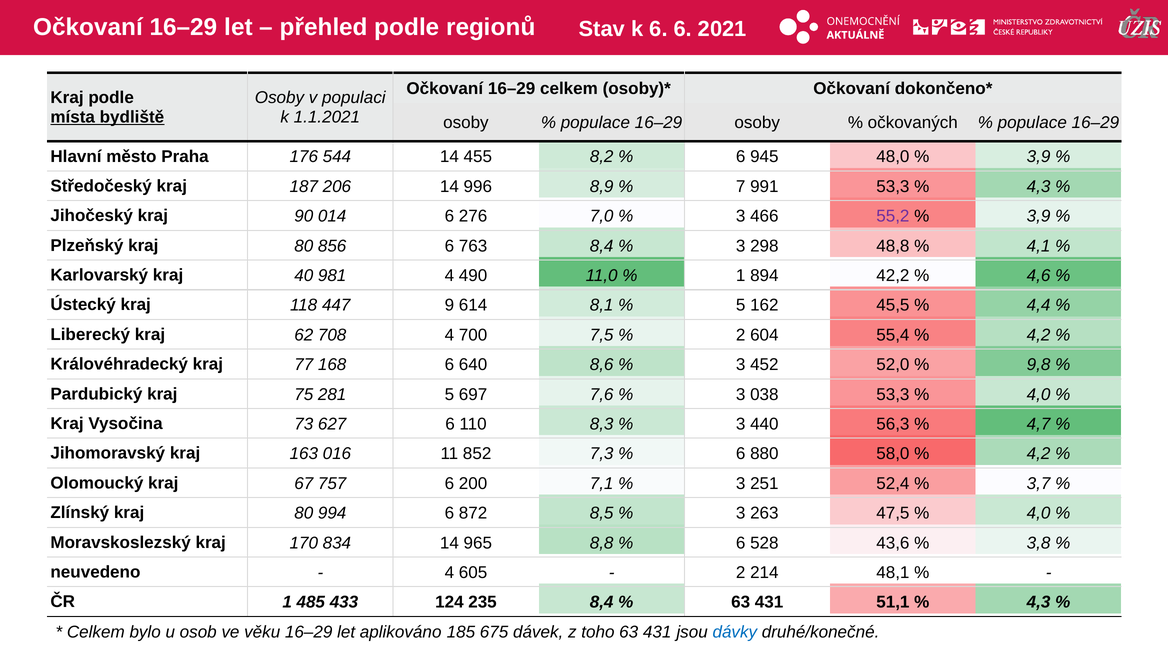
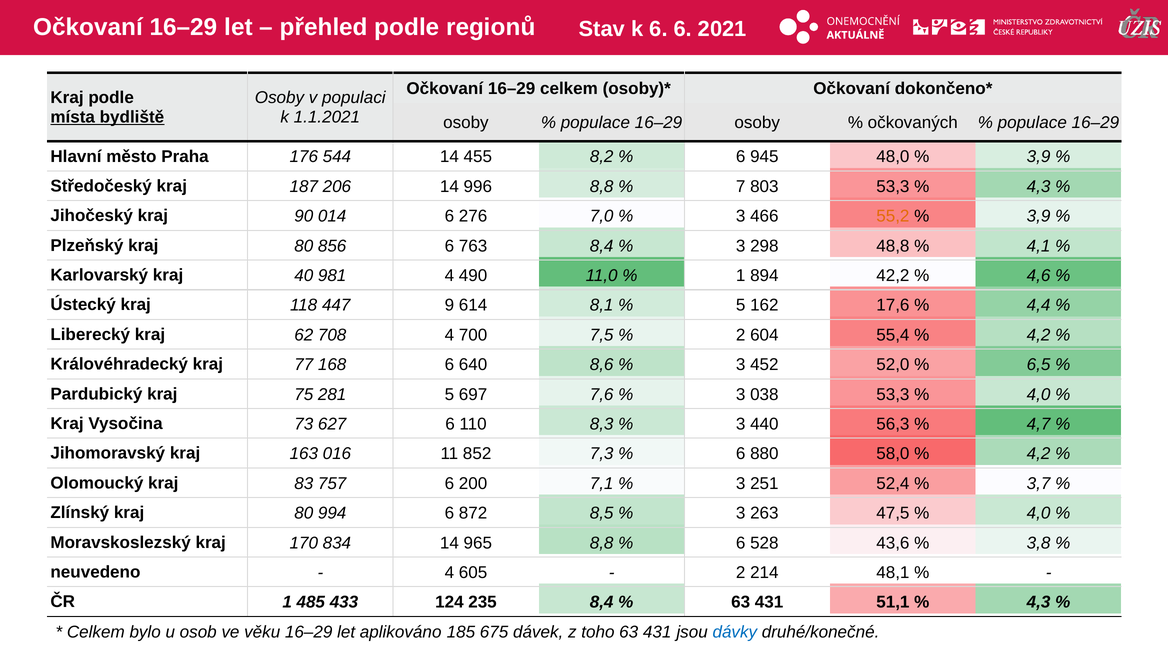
996 8,9: 8,9 -> 8,8 (602, 187)
991: 991 -> 803 (764, 187)
55,2 colour: purple -> orange (893, 216)
45,5: 45,5 -> 17,6 (893, 305)
9,8: 9,8 -> 6,5 (1039, 365)
67: 67 -> 83 (304, 483)
